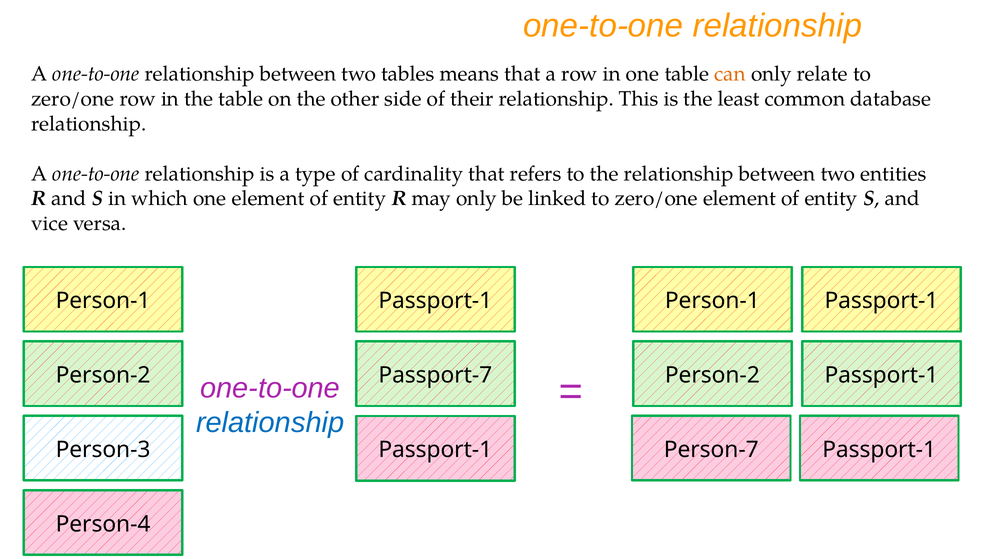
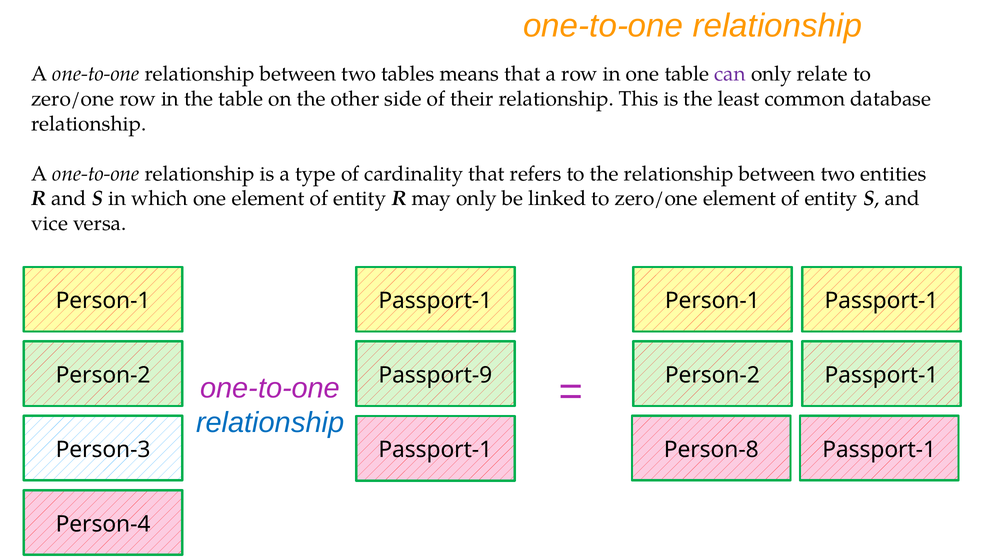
can colour: orange -> purple (730, 74)
Passport-7: Passport-7 -> Passport-9 (435, 375)
Person-7: Person-7 -> Person-8 (711, 450)
